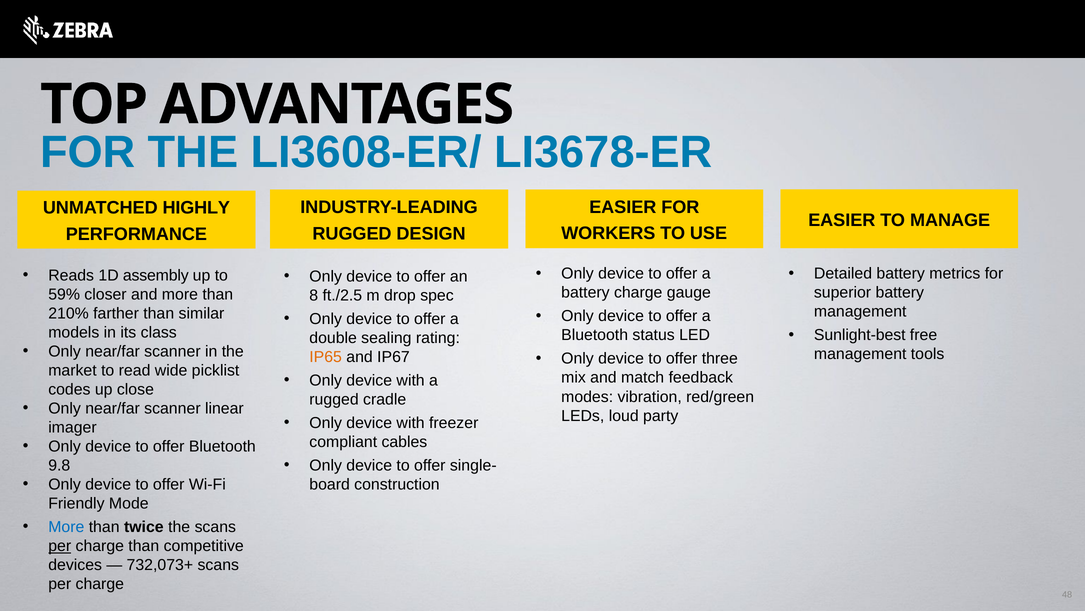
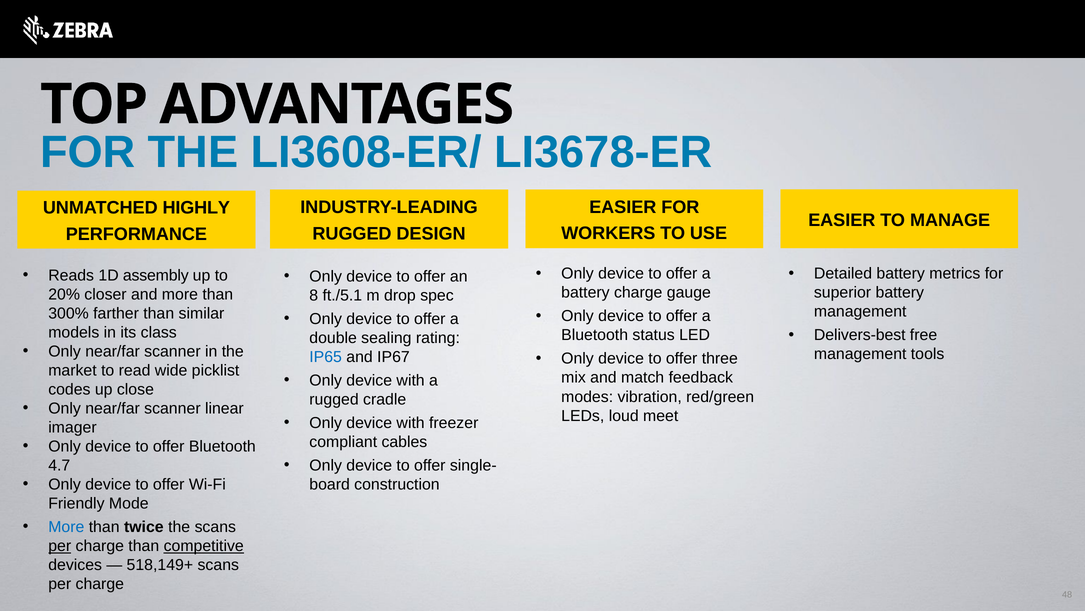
59%: 59% -> 20% (64, 294)
ft./2.5: ft./2.5 -> ft./5.1 (342, 295)
210%: 210% -> 300% (69, 313)
Sunlight-best: Sunlight-best -> Delivers-best (860, 335)
IP65 colour: orange -> blue (326, 357)
party: party -> meet (661, 415)
9.8: 9.8 -> 4.7 (59, 465)
competitive underline: none -> present (204, 546)
732,073+: 732,073+ -> 518,149+ (160, 565)
